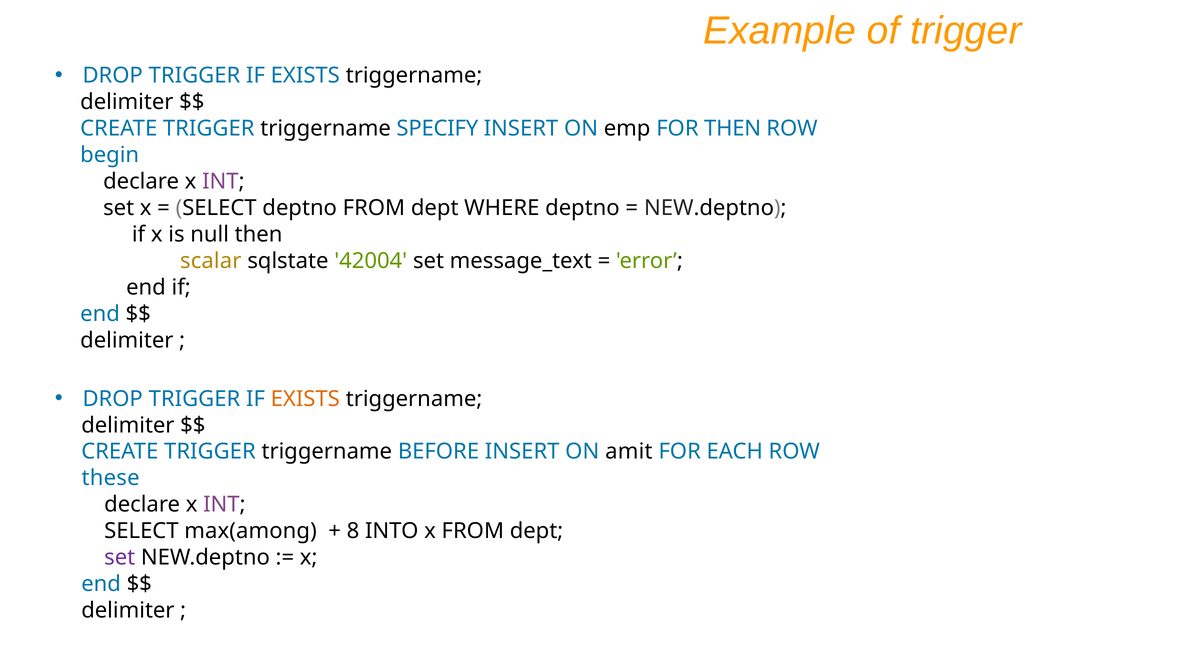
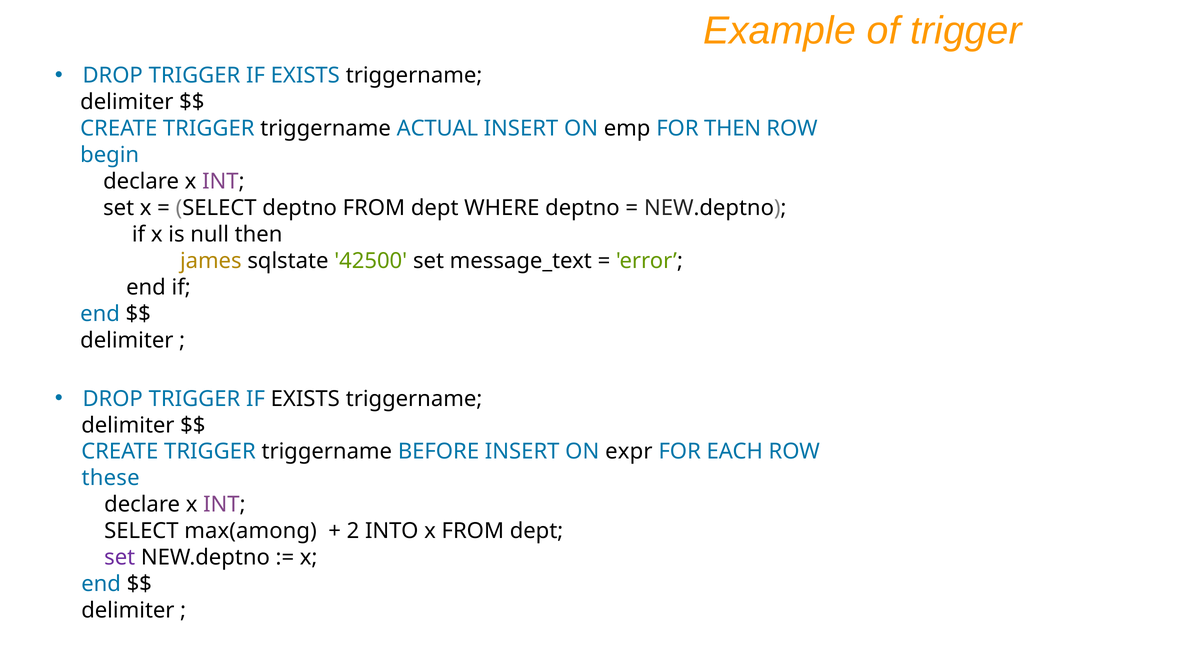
SPECIFY: SPECIFY -> ACTUAL (437, 129)
scalar: scalar -> james (211, 261)
42004: 42004 -> 42500 (371, 261)
EXISTS colour: orange -> black (305, 399)
amit: amit -> expr (629, 452)
8: 8 -> 2 (353, 532)
